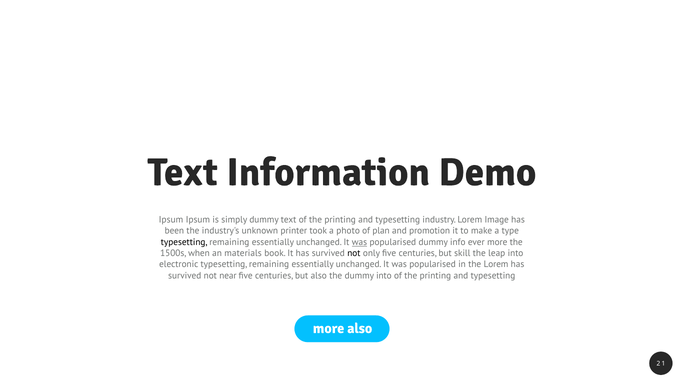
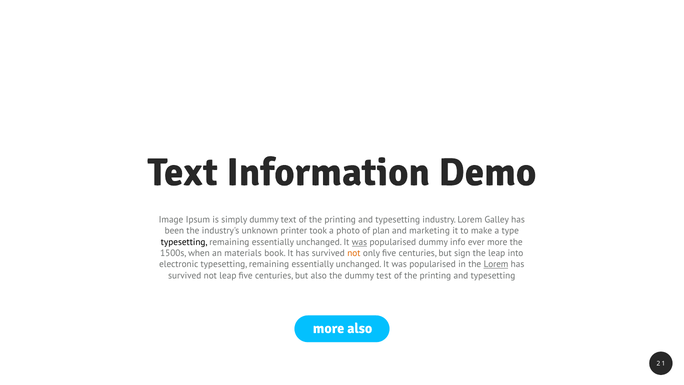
Ipsum: Ipsum -> Image (171, 220)
Image: Image -> Galley (497, 220)
promotion: promotion -> marketing (430, 231)
not colour: black -> orange (354, 253)
skill: skill -> sign (462, 253)
Lorem underline: none -> present (496, 264)
not near: near -> leap (228, 275)
dummy into: into -> test (384, 275)
